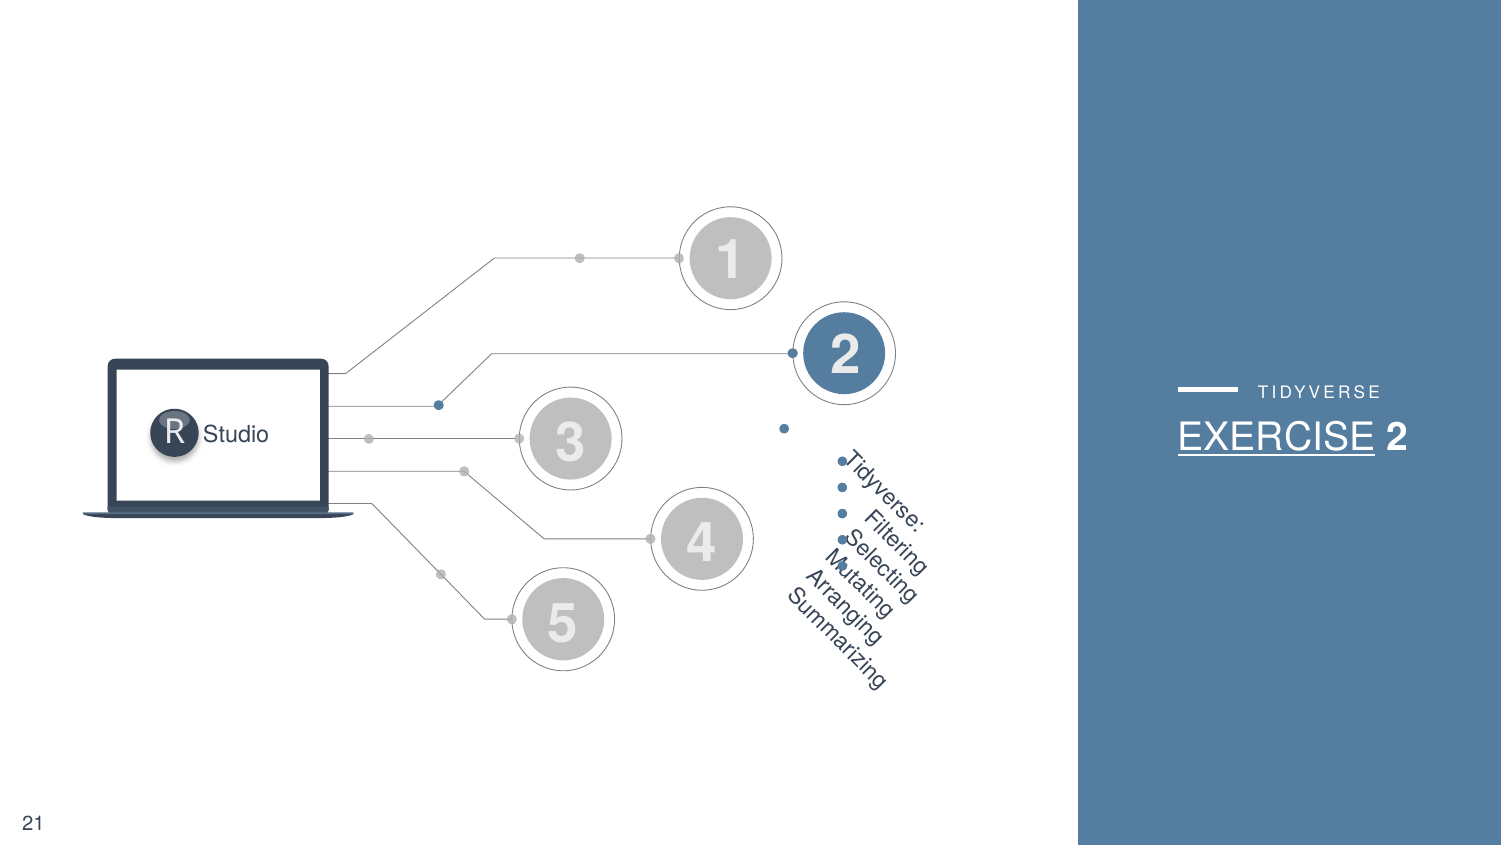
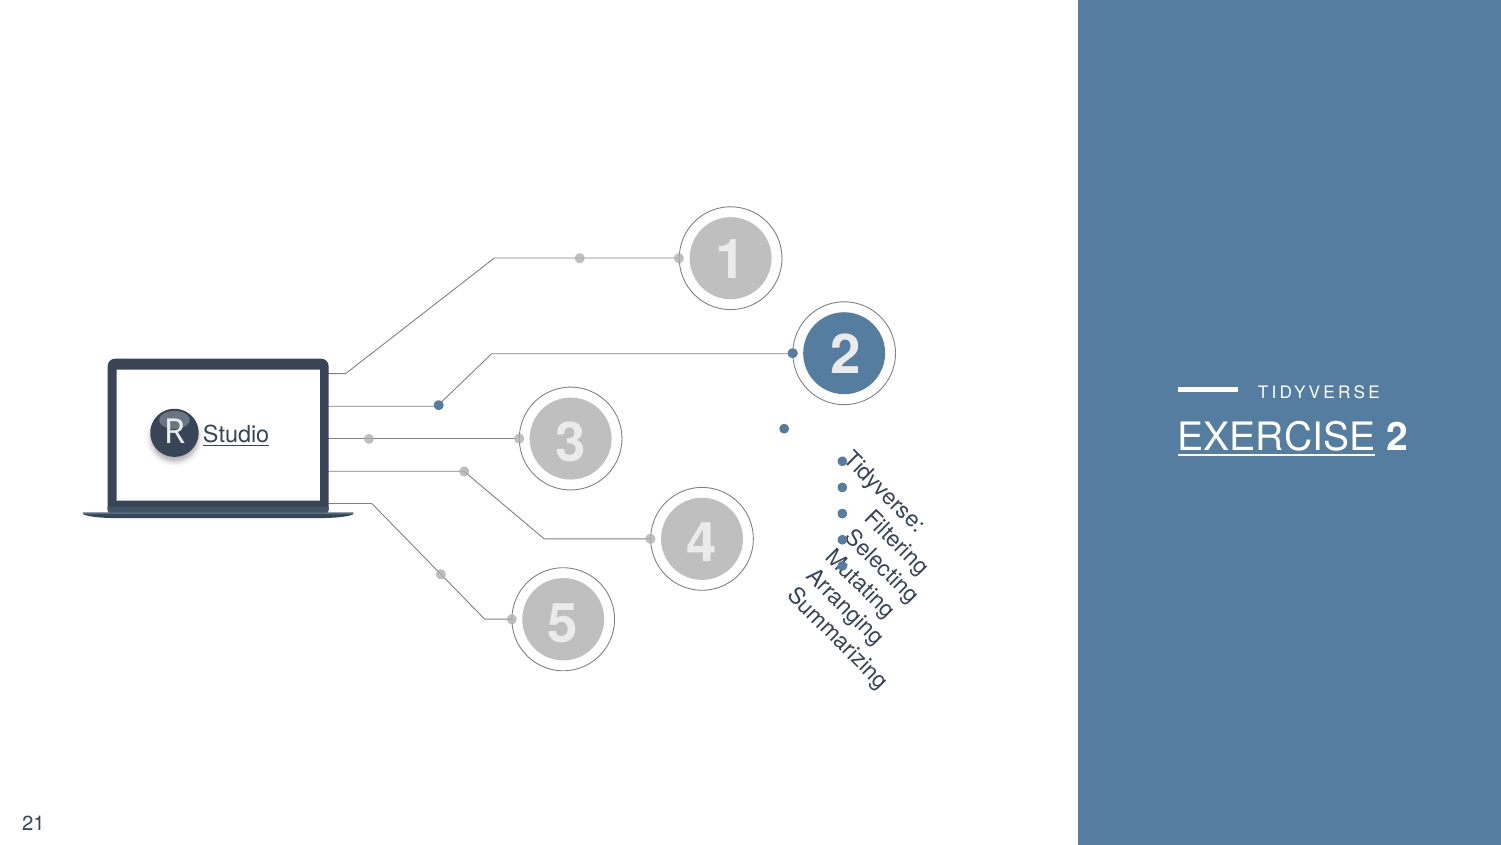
Studio underline: none -> present (236, 435)
